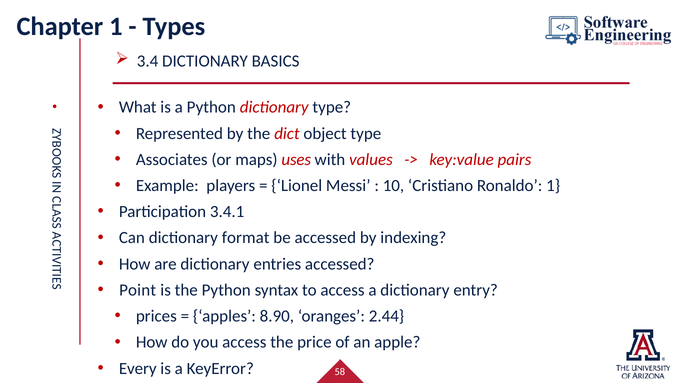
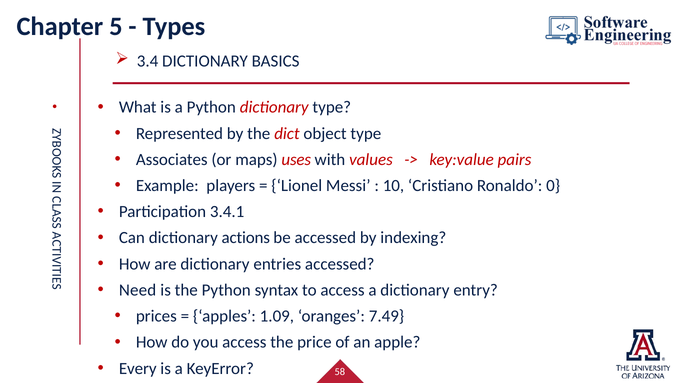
Chapter 1: 1 -> 5 (116, 27)
Ronaldo 1: 1 -> 0 (553, 185)
format: format -> actions (246, 238)
Point: Point -> Need (138, 290)
8.90: 8.90 -> 1.09 (277, 316)
2.44: 2.44 -> 7.49 (386, 316)
